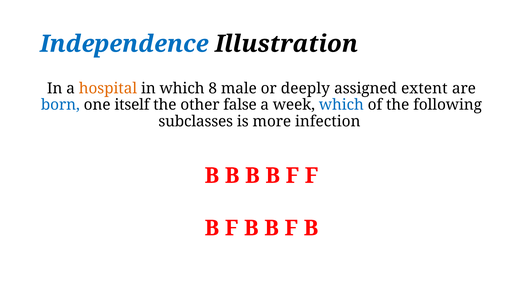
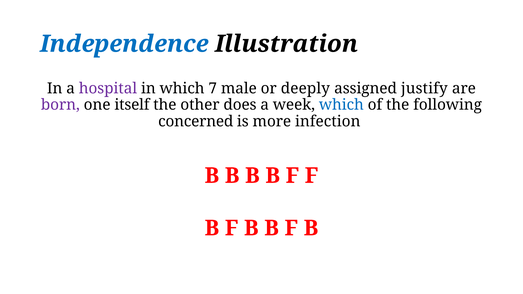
hospital colour: orange -> purple (108, 88)
8: 8 -> 7 (213, 88)
extent: extent -> justify (424, 88)
born colour: blue -> purple (60, 105)
false: false -> does (240, 105)
subclasses: subclasses -> concerned (196, 121)
